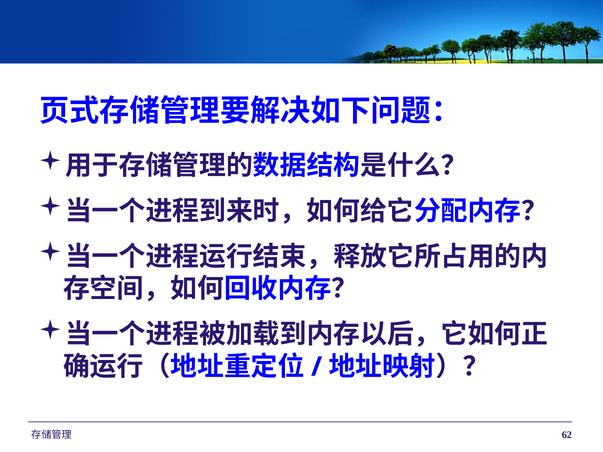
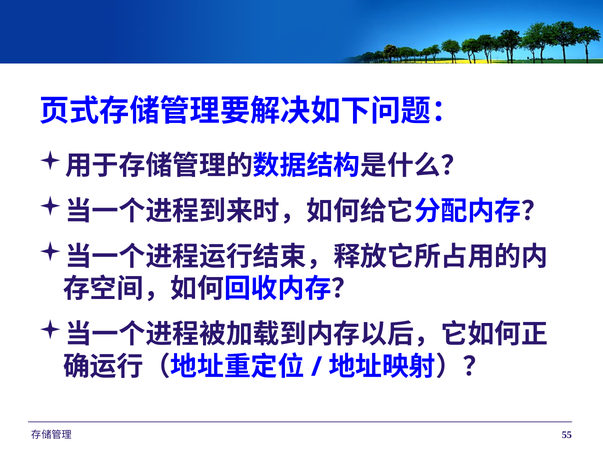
62: 62 -> 55 (567, 435)
